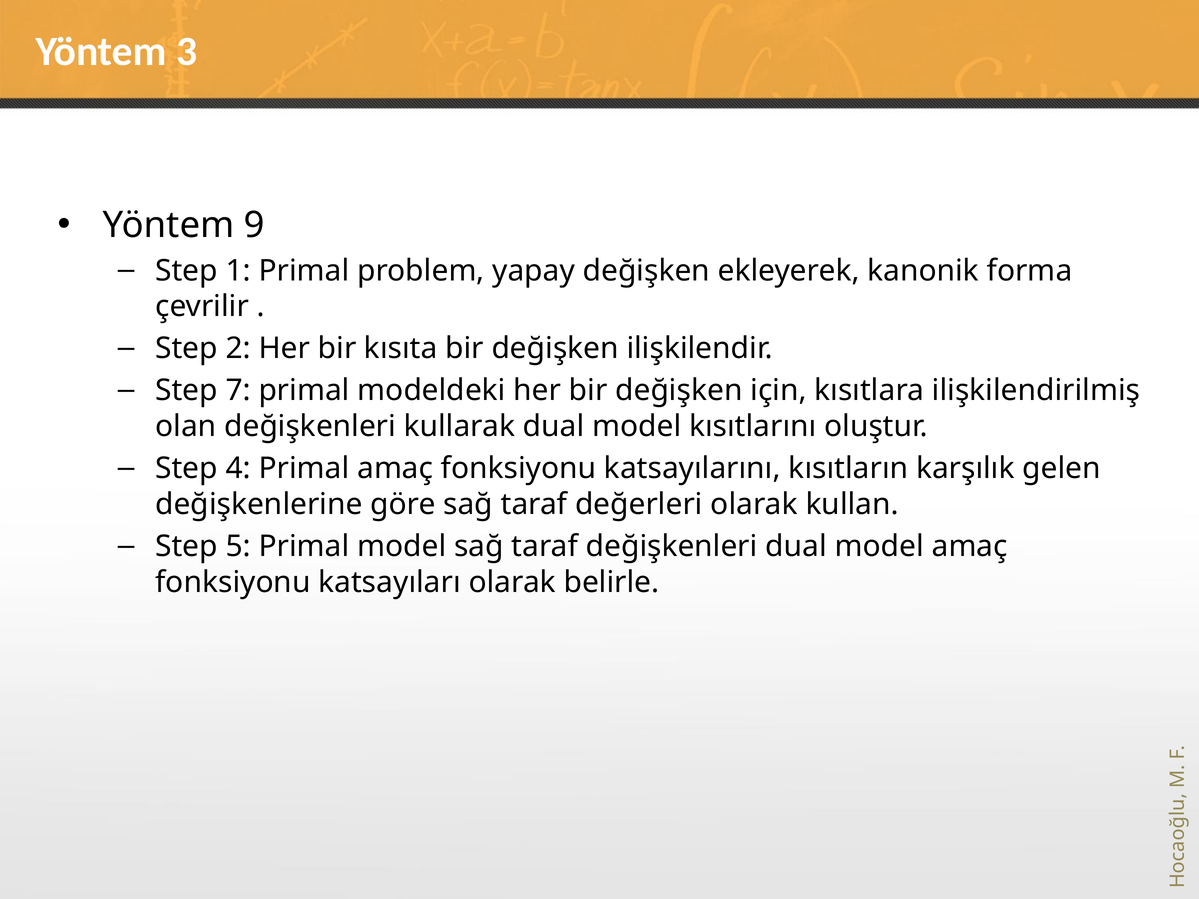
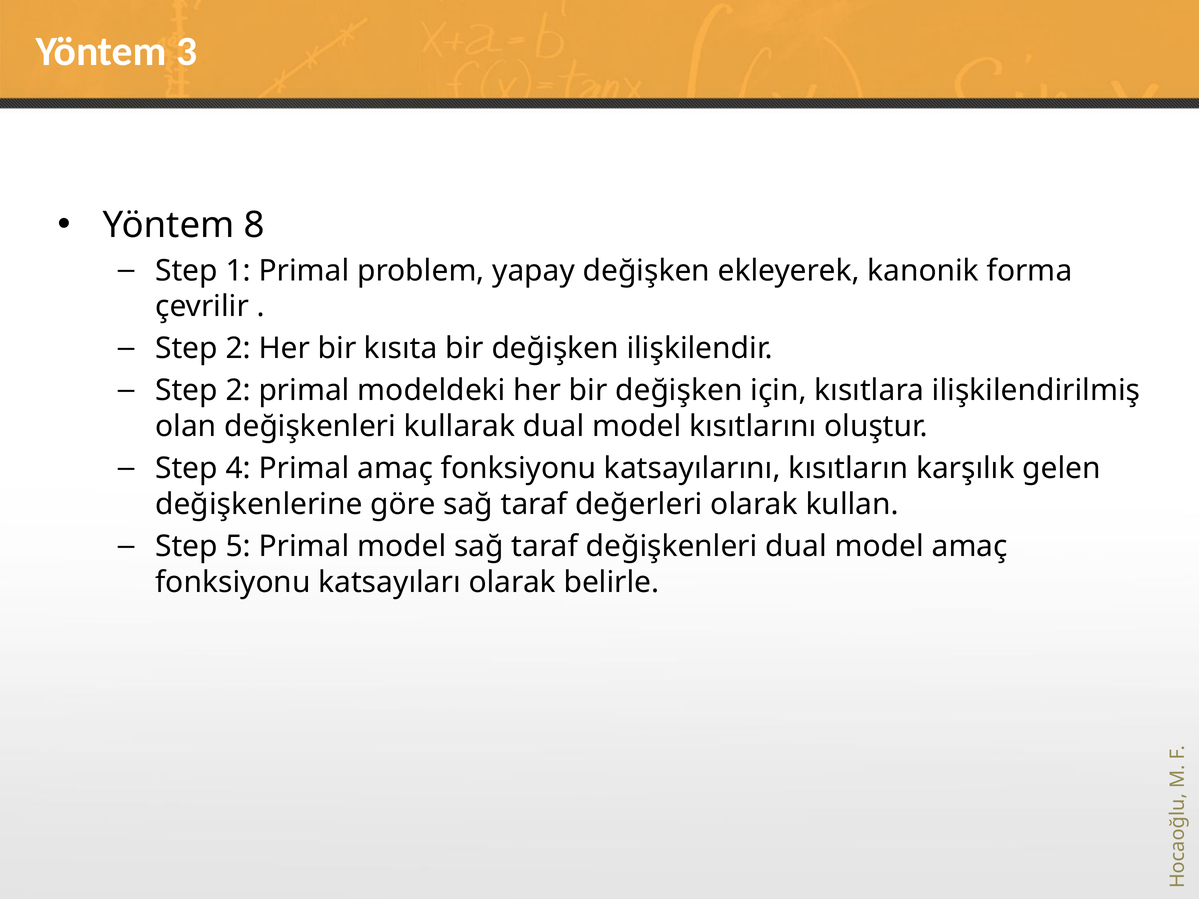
9: 9 -> 8 (254, 225)
7: 7 -> 2 (238, 391)
